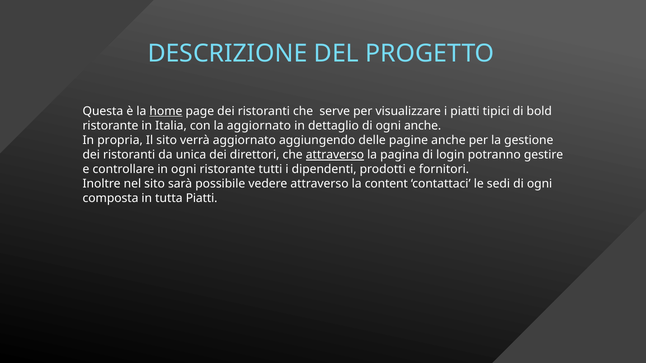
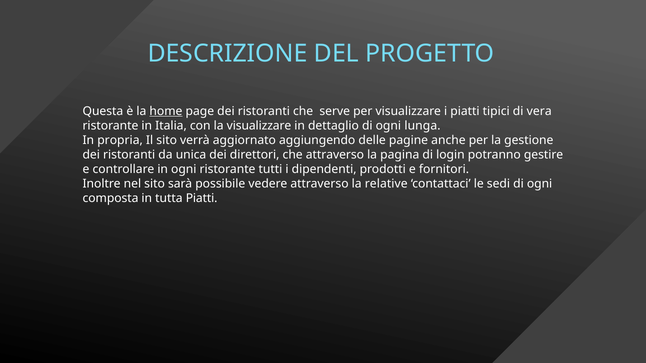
bold: bold -> vera (539, 111)
la aggiornato: aggiornato -> visualizzare (259, 126)
ogni anche: anche -> lunga (422, 126)
attraverso underline: present -> none (335, 155)
content: content -> relative (386, 184)
